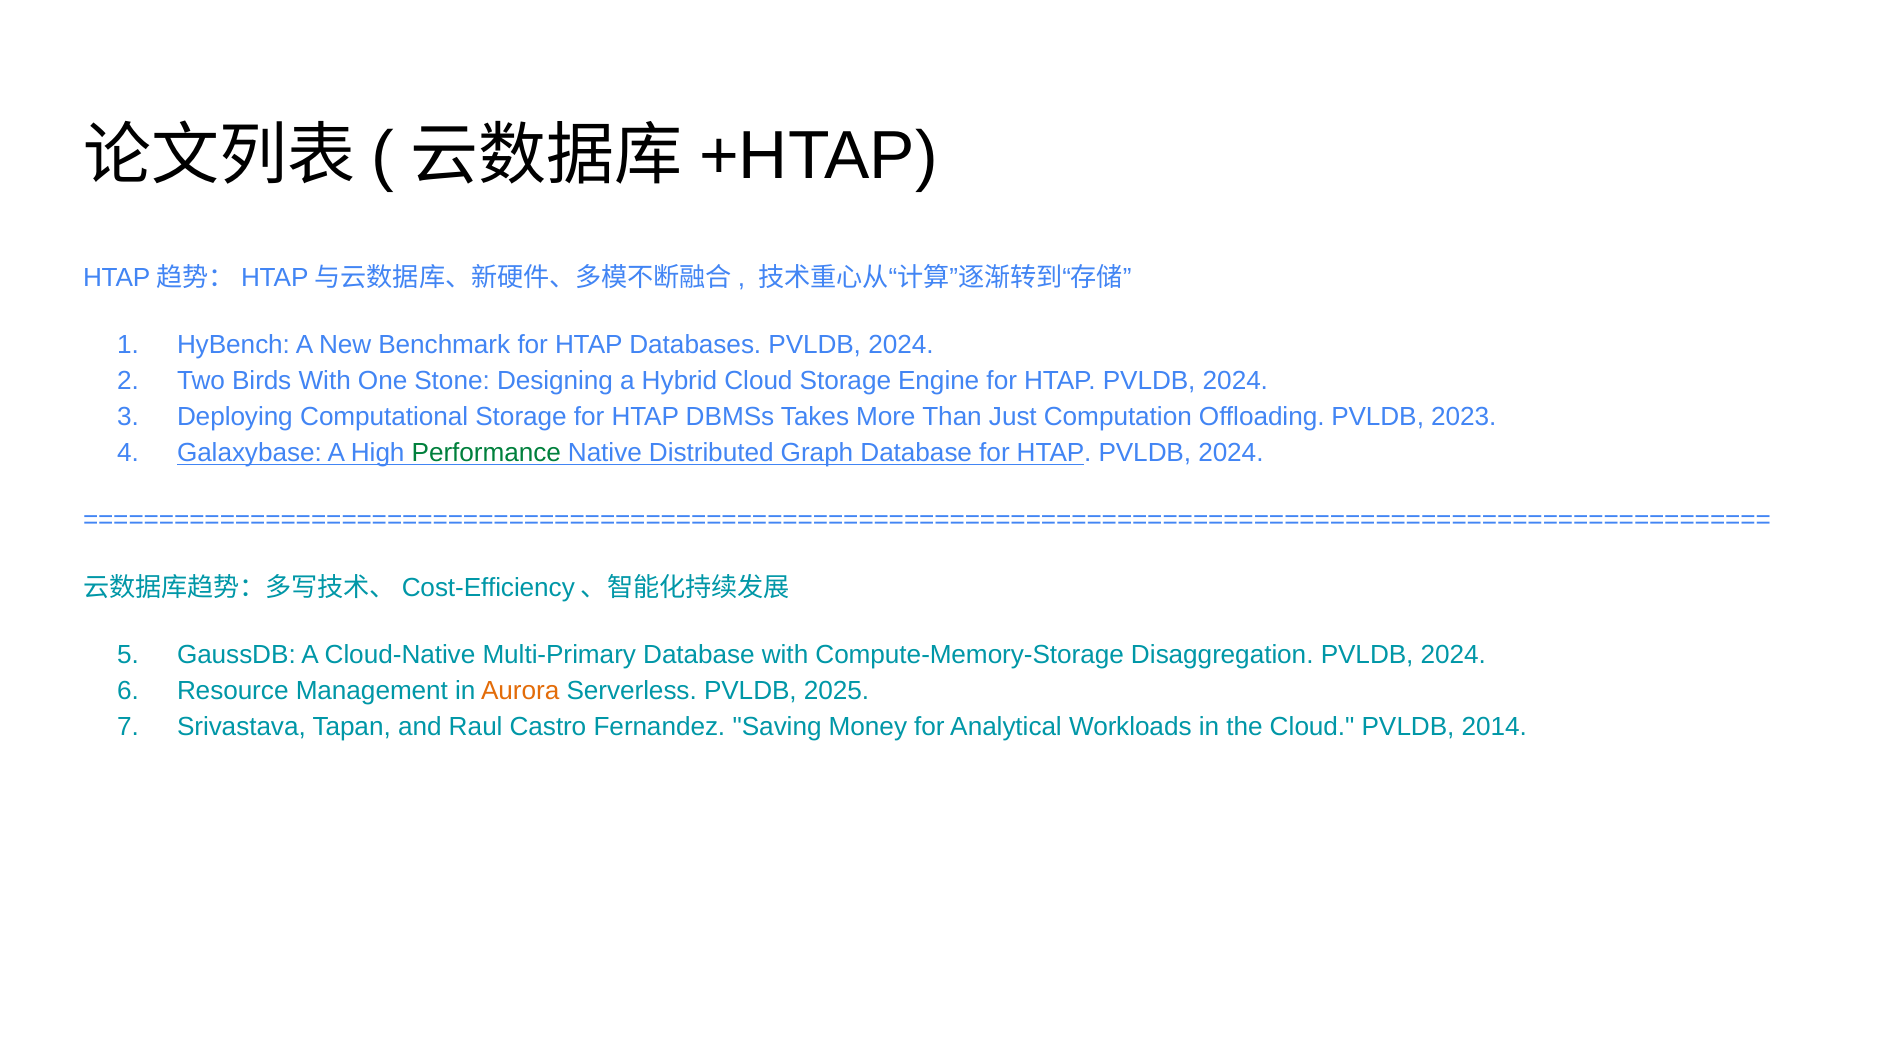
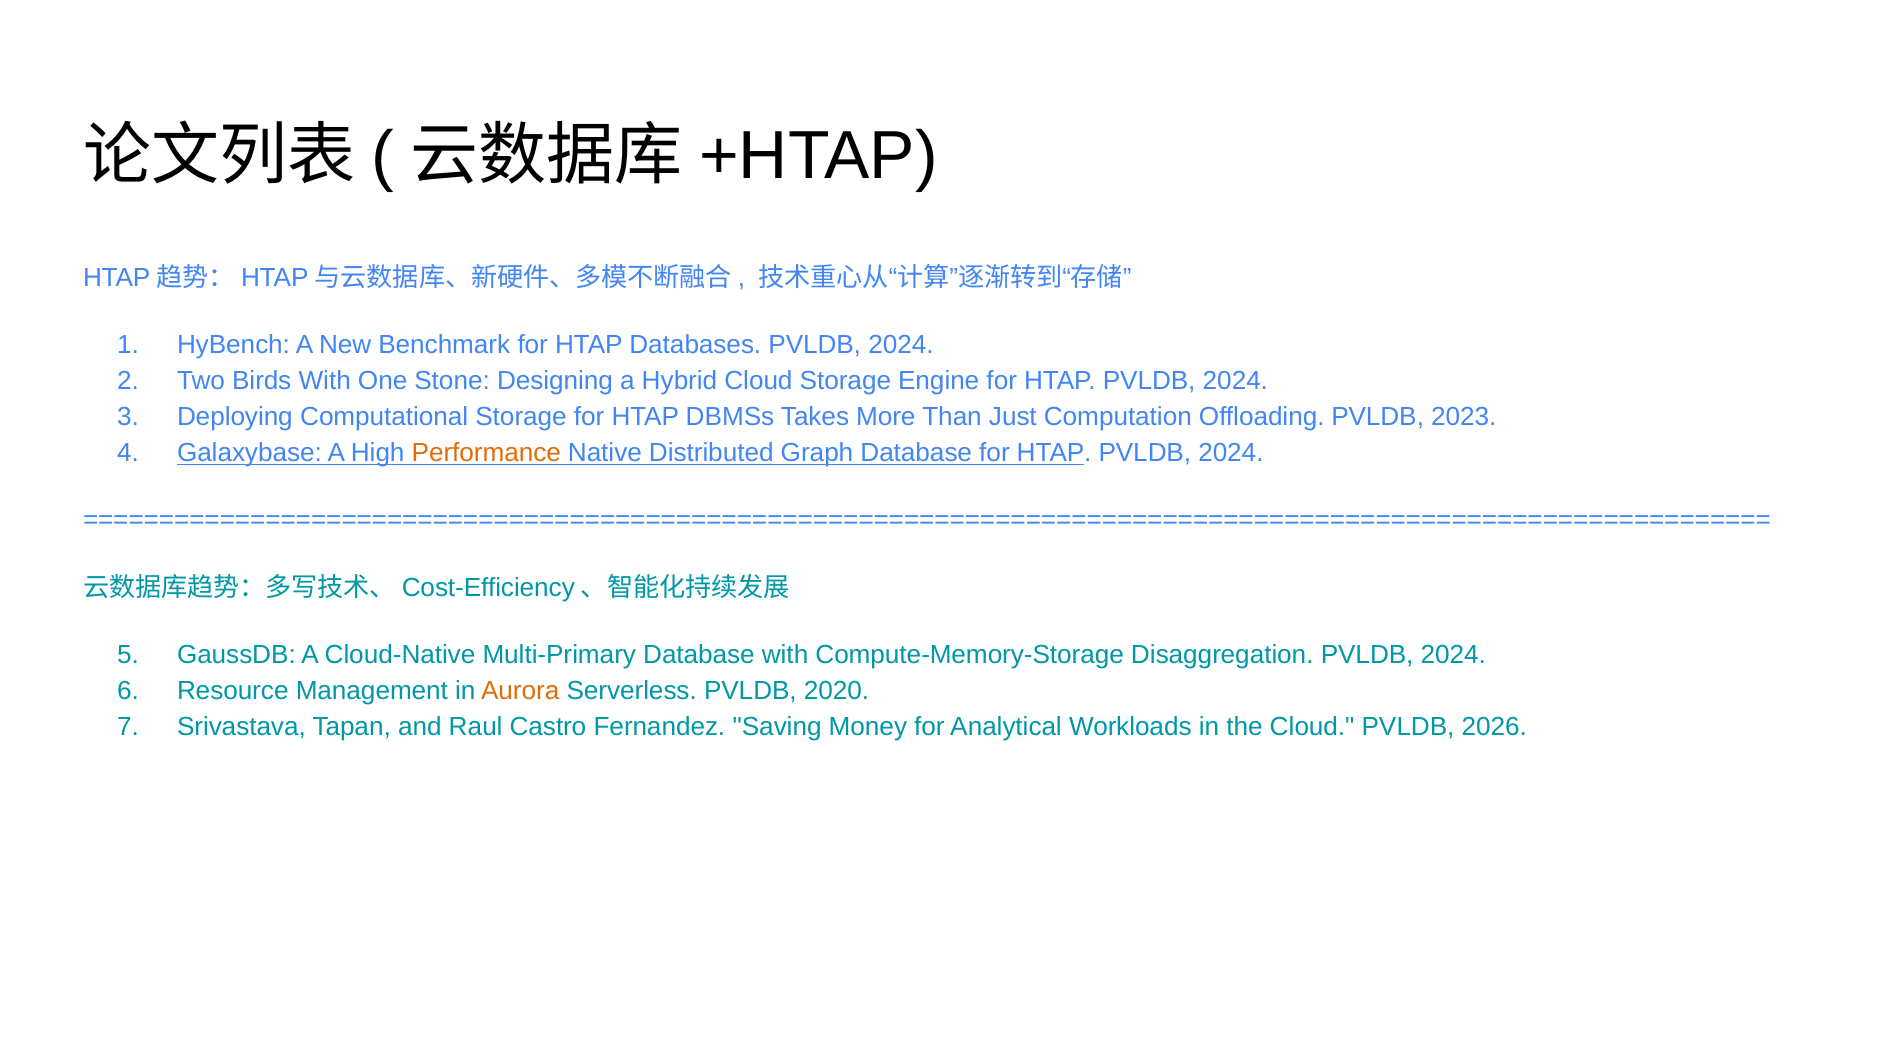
Performance colour: green -> orange (486, 453)
2025: 2025 -> 2020 (837, 691)
2014: 2014 -> 2026 (1494, 727)
